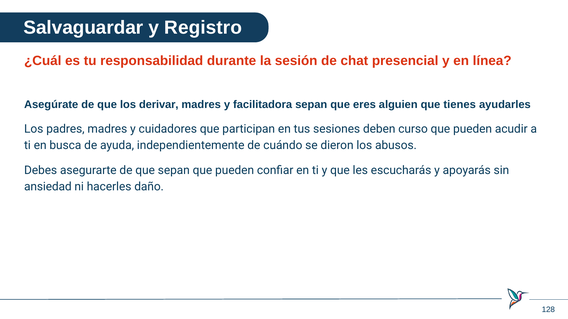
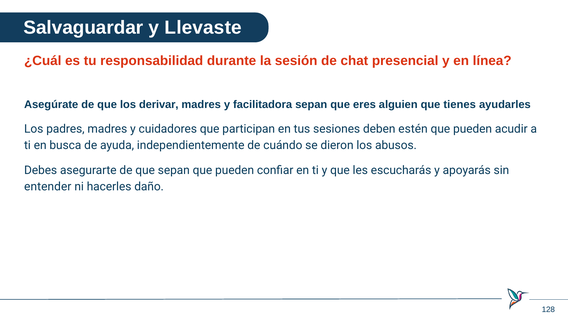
Registro: Registro -> Llevaste (203, 28)
curso: curso -> estén (413, 129)
ansiedad: ansiedad -> entender (48, 187)
